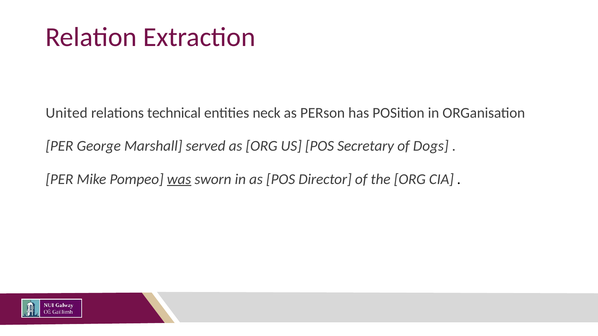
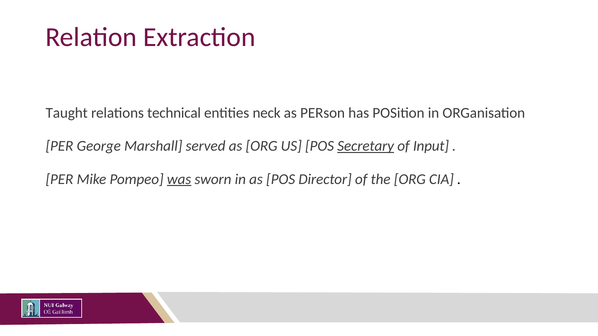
United: United -> Taught (67, 113)
Secretary underline: none -> present (366, 146)
Dogs: Dogs -> Input (431, 146)
